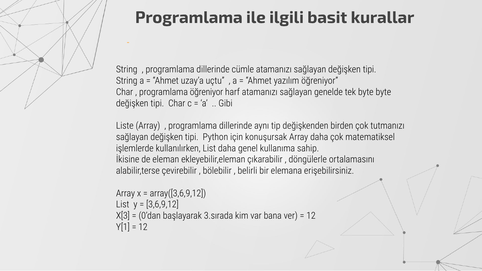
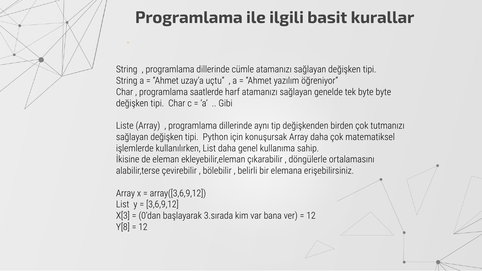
programlama öğreniyor: öğreniyor -> saatlerde (206, 92)
Y[1: Y[1 -> Y[8 (123, 227)
